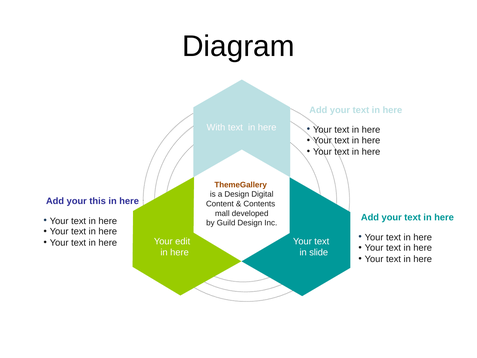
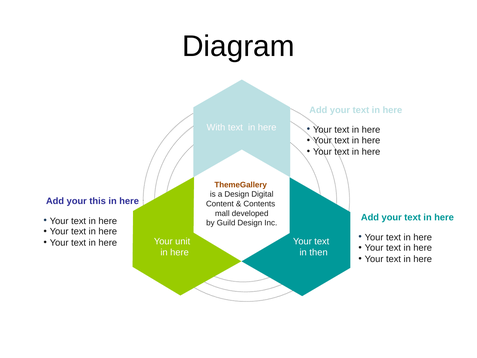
edit: edit -> unit (183, 241)
slide: slide -> then (319, 252)
